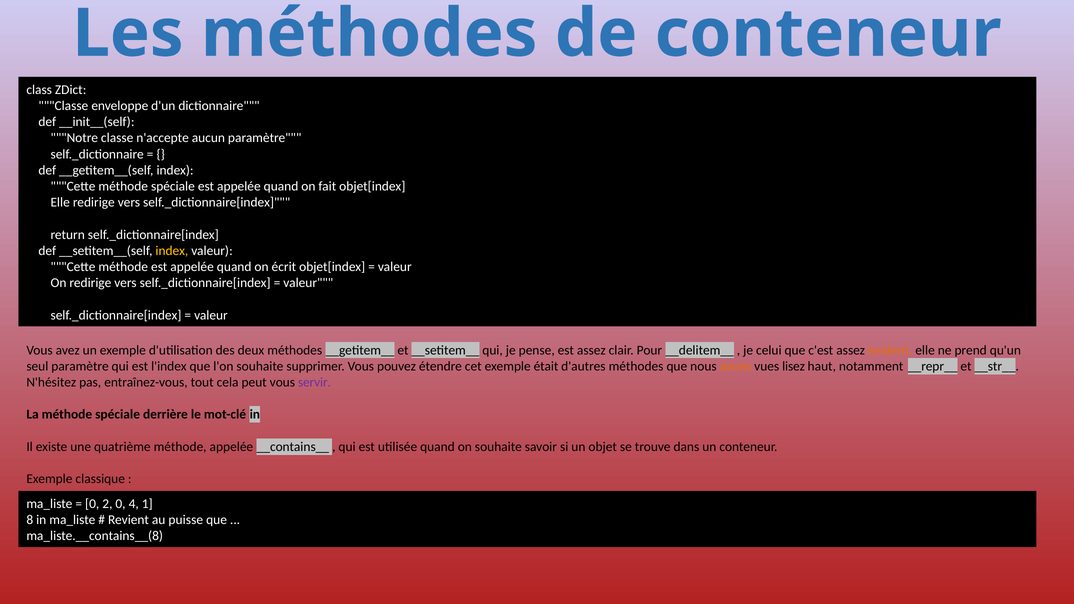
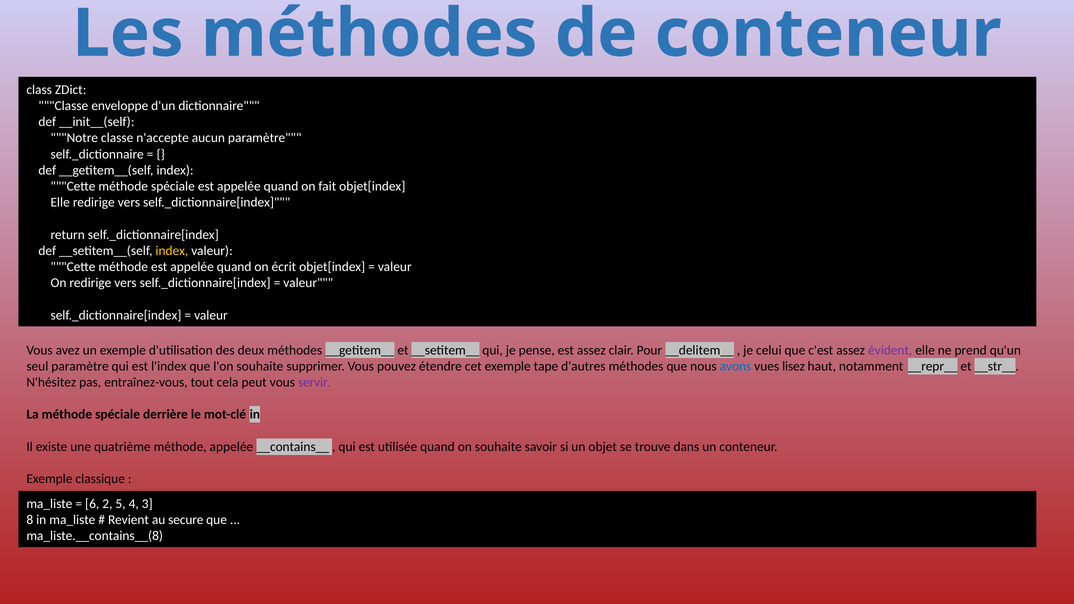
évident colour: orange -> purple (890, 350)
était: était -> tape (546, 366)
avons colour: orange -> blue (735, 366)
0: 0 -> 6 (92, 504)
2 0: 0 -> 5 (121, 504)
1: 1 -> 3 (147, 504)
puisse: puisse -> secure (186, 520)
